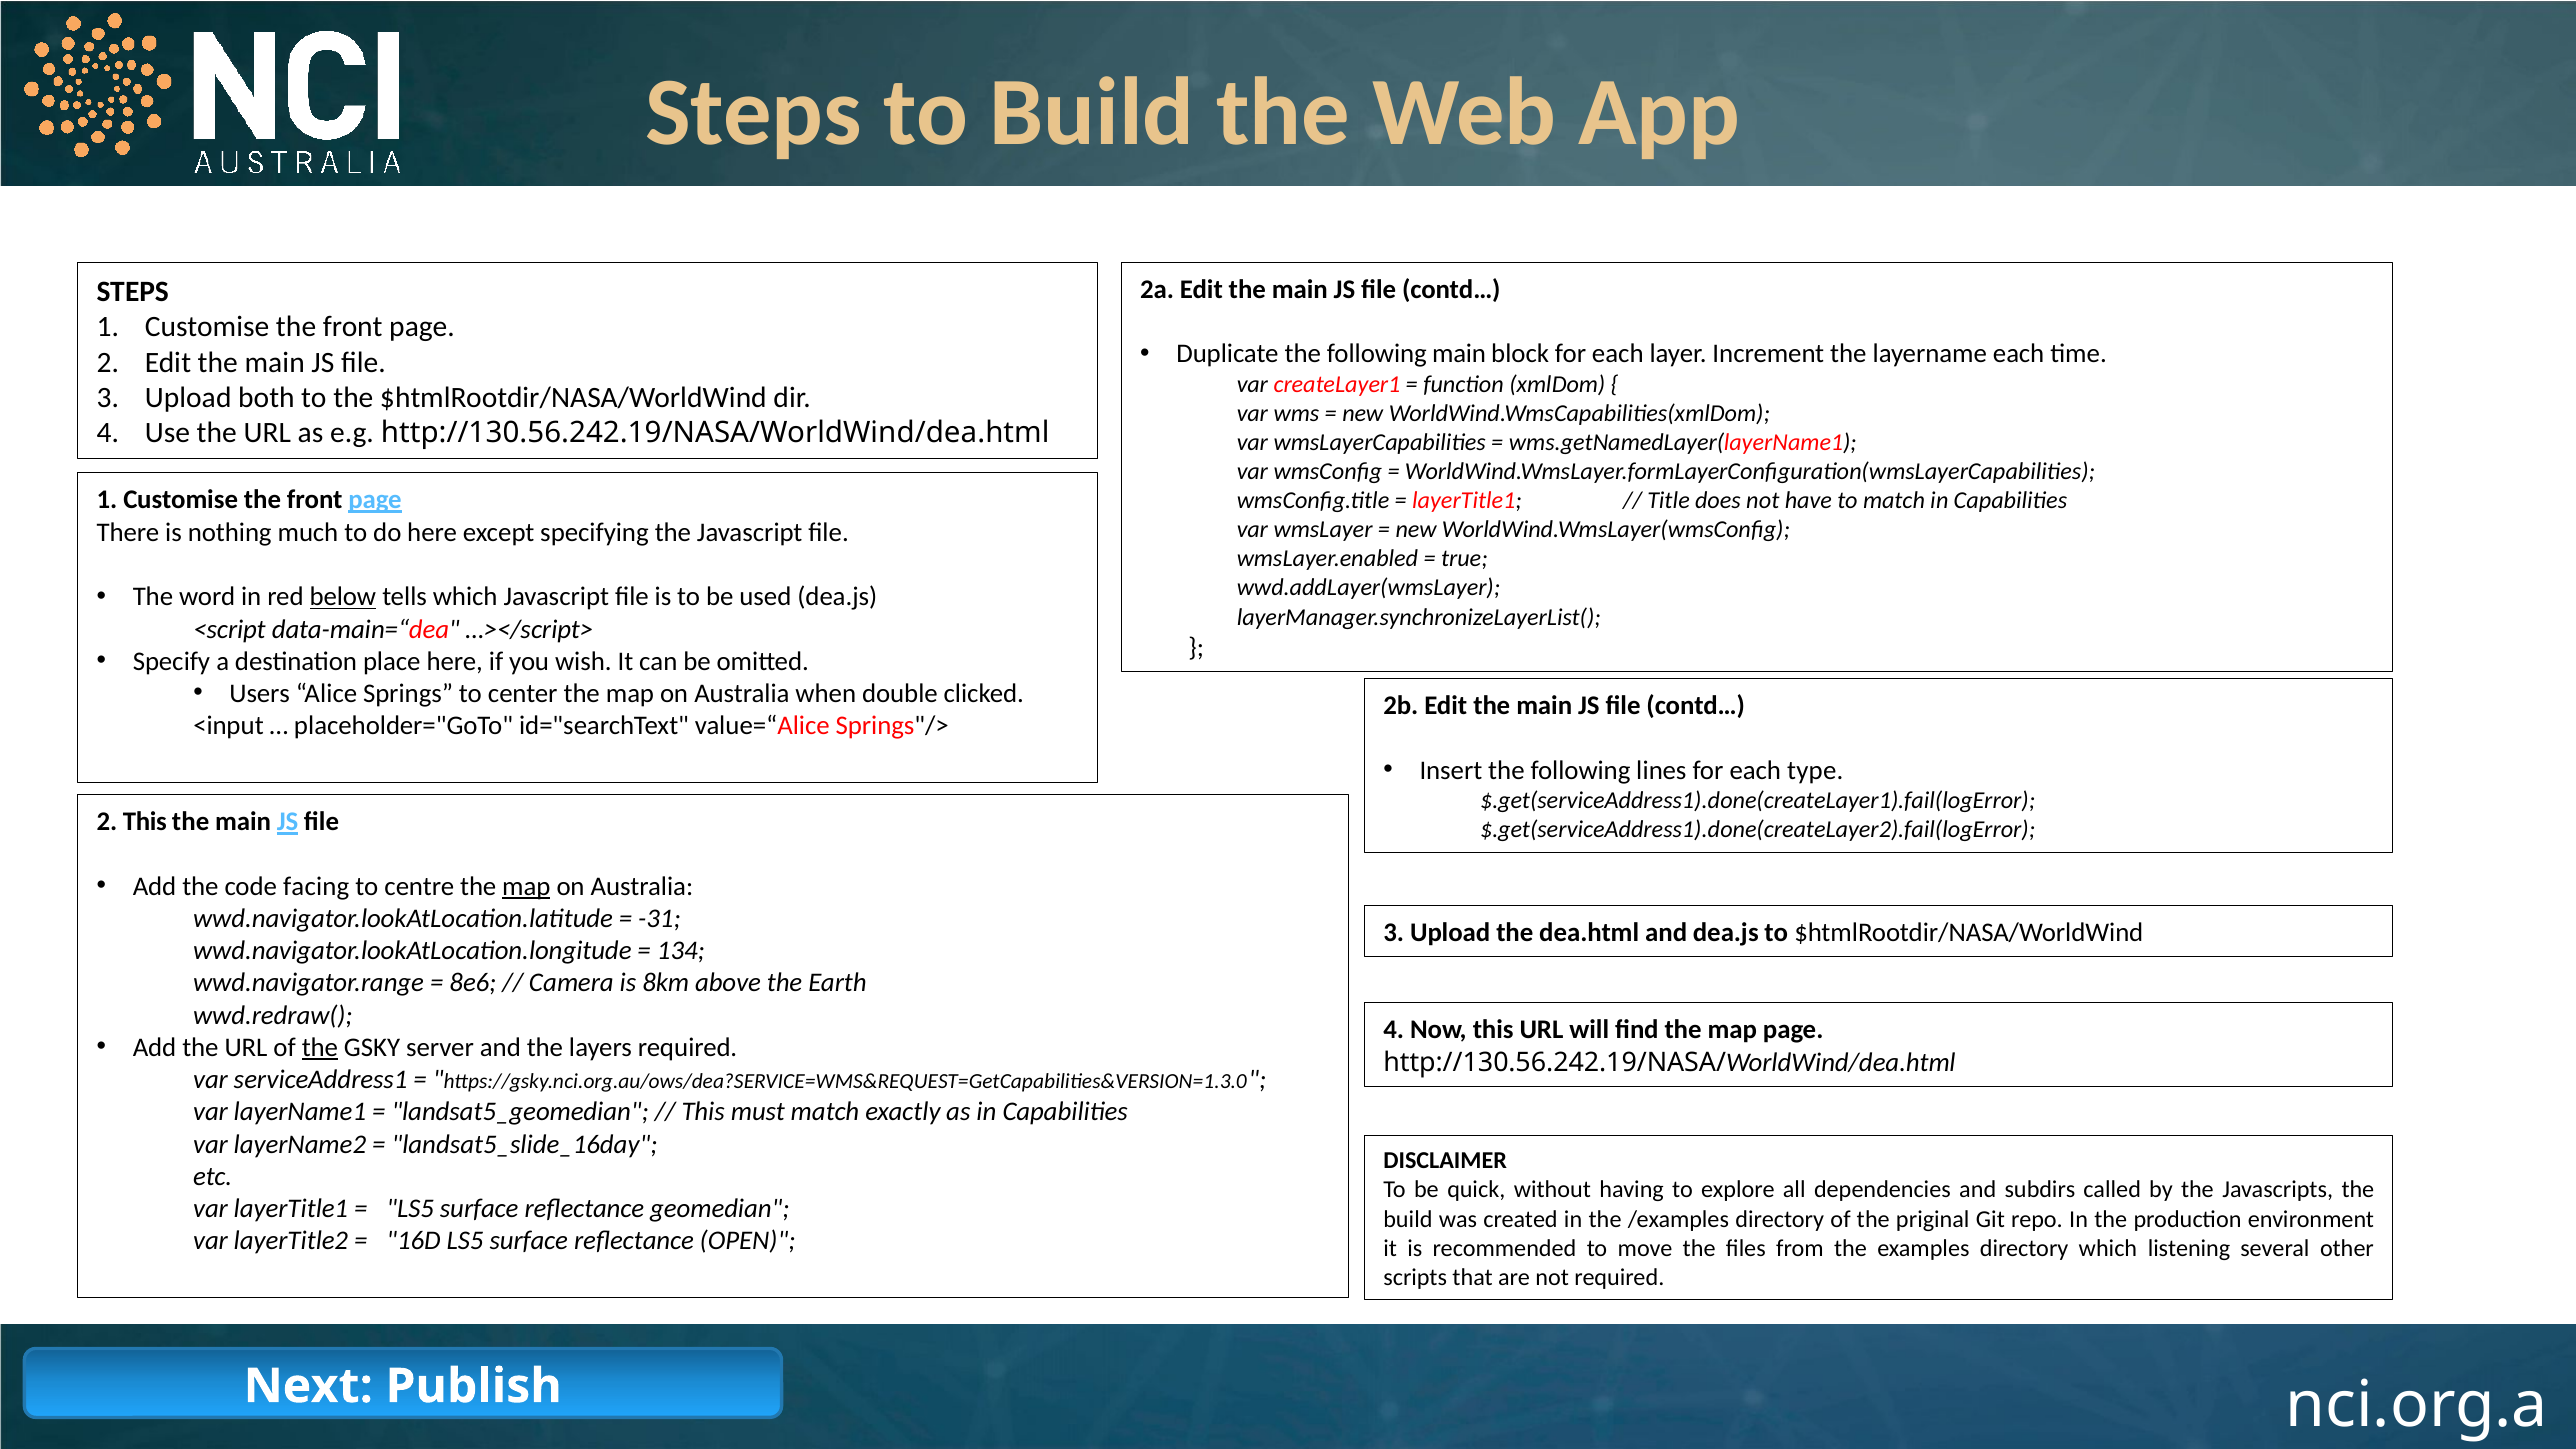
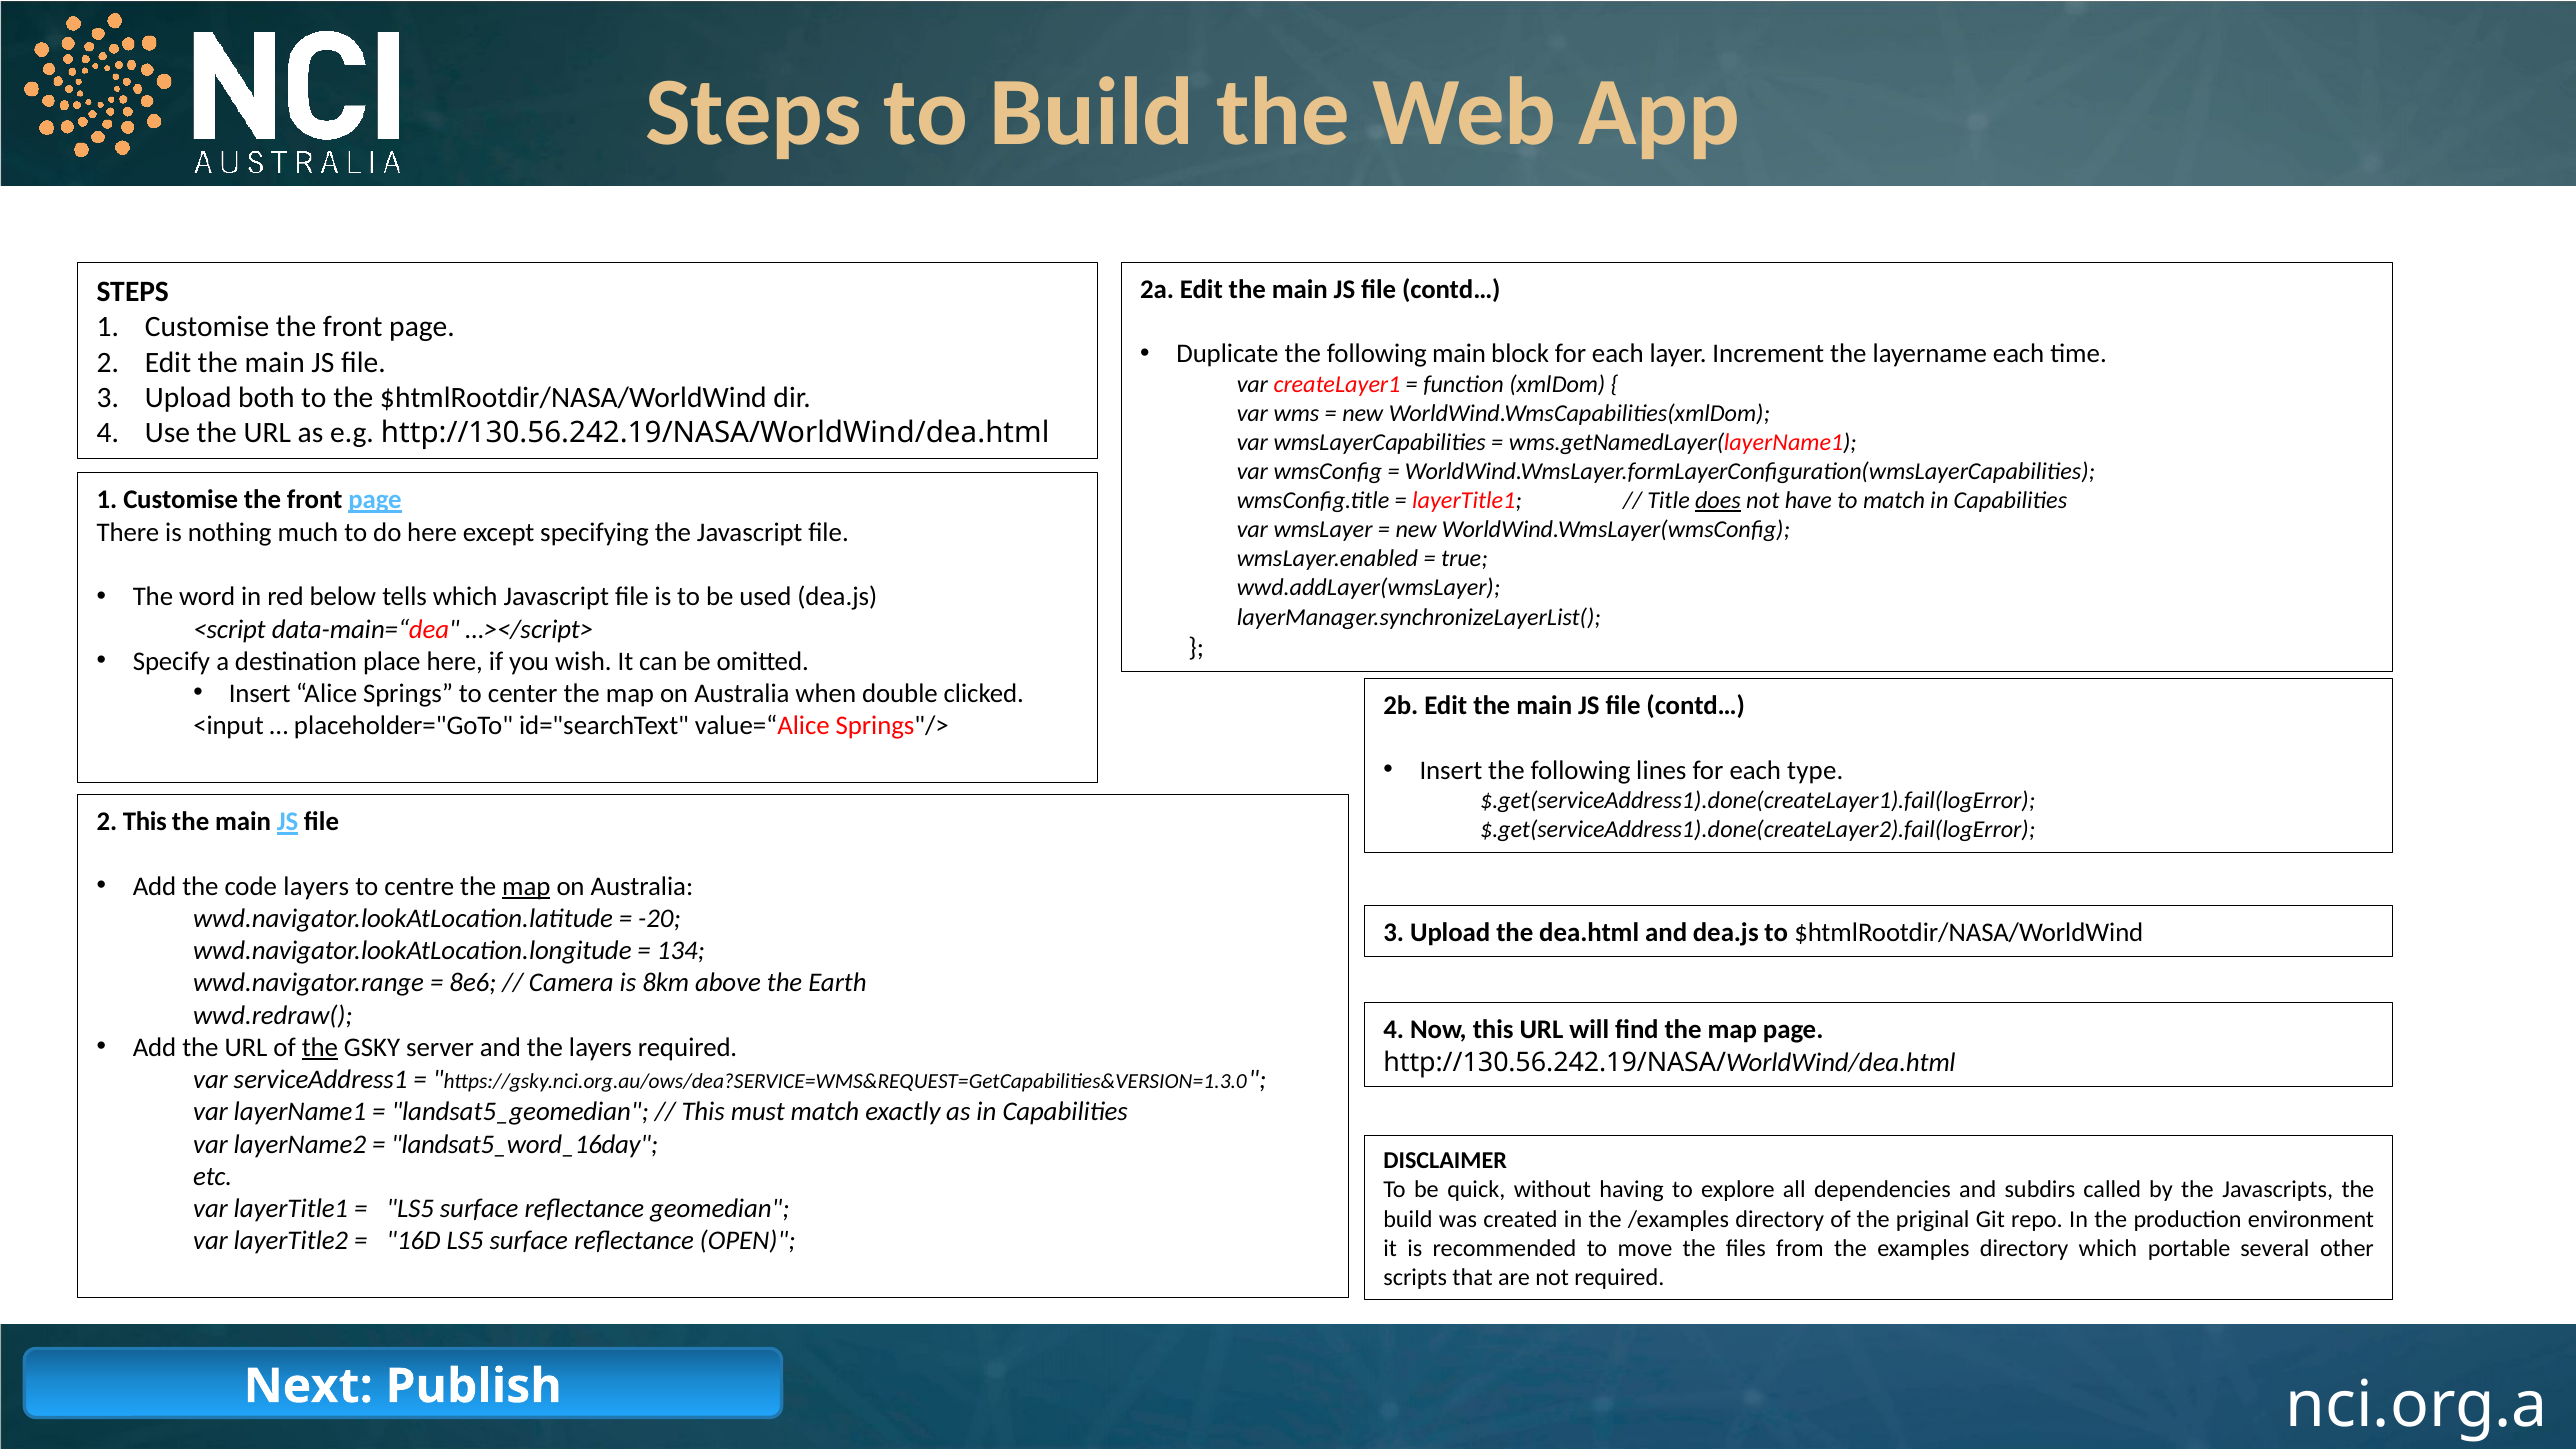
does underline: none -> present (1718, 501)
below underline: present -> none (343, 597)
Users: Users -> Insert (260, 694)
code facing: facing -> layers (316, 886)
-31: -31 -> -20 (659, 918)
landsat5_slide_16day: landsat5_slide_16day -> landsat5_word_16day (525, 1144)
listening: listening -> portable (2189, 1248)
